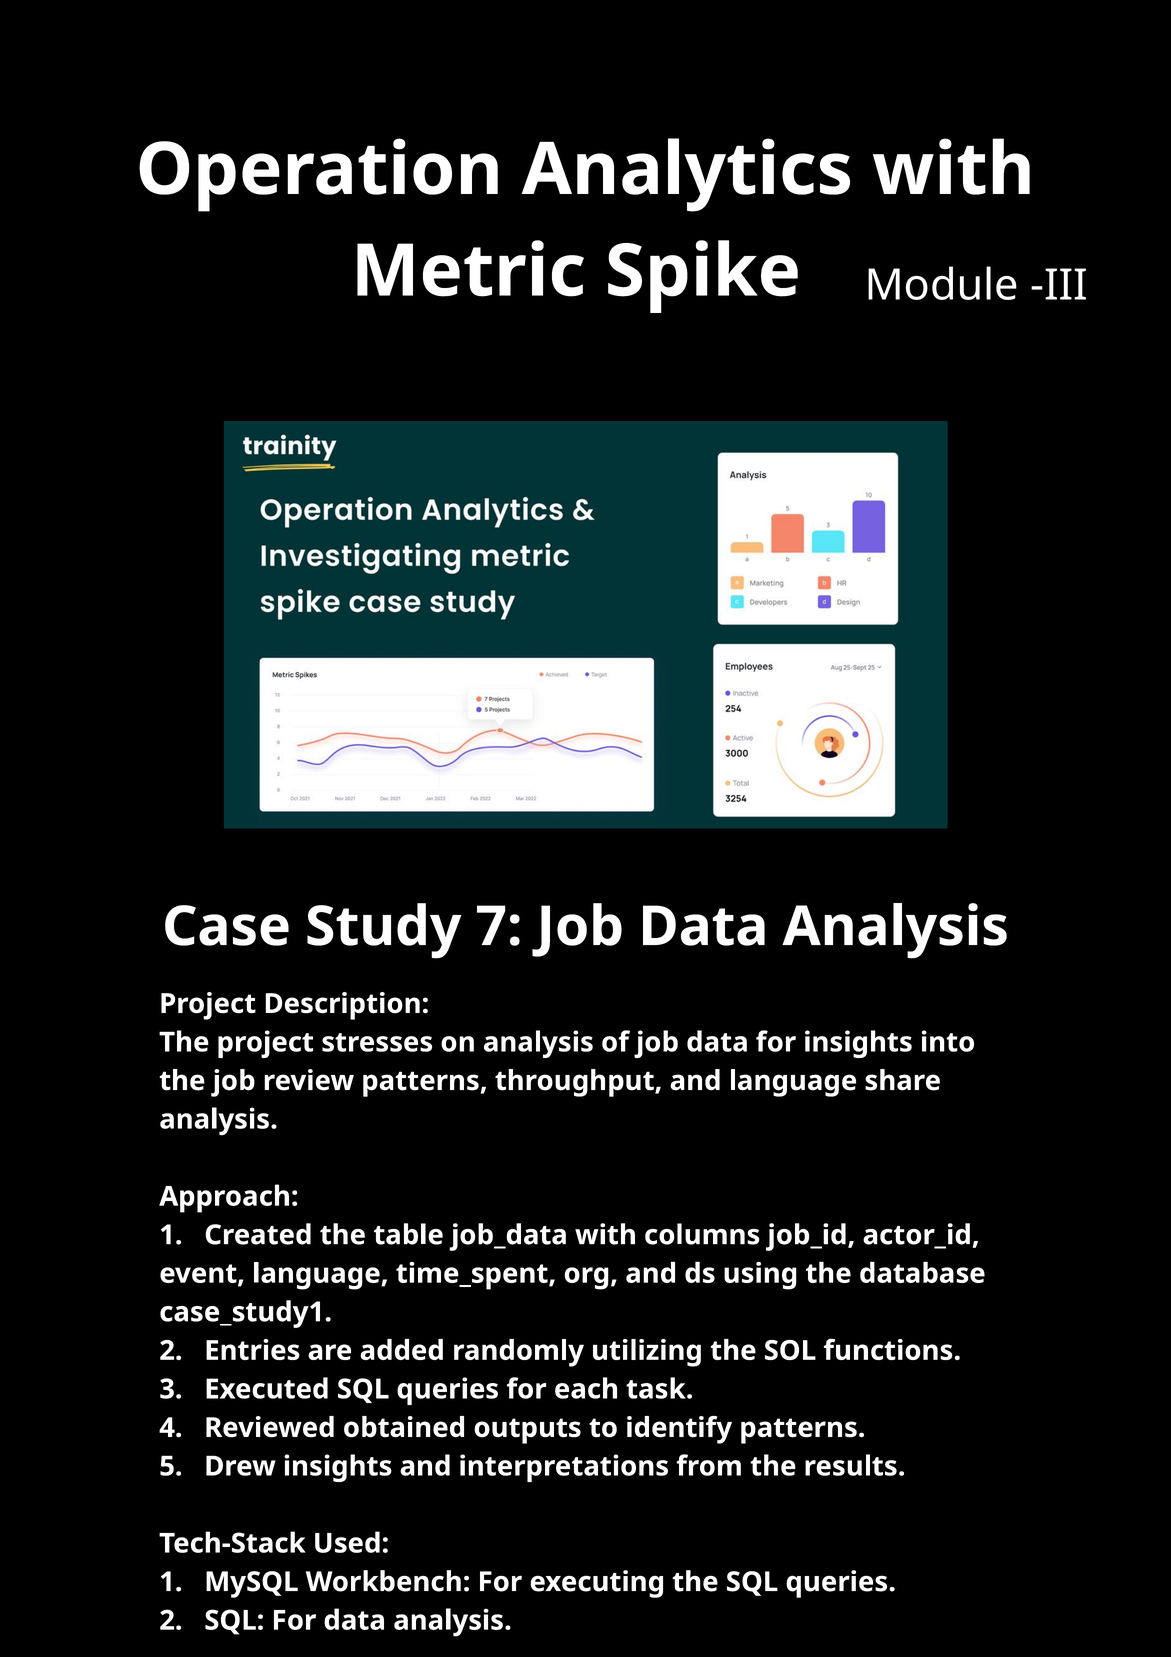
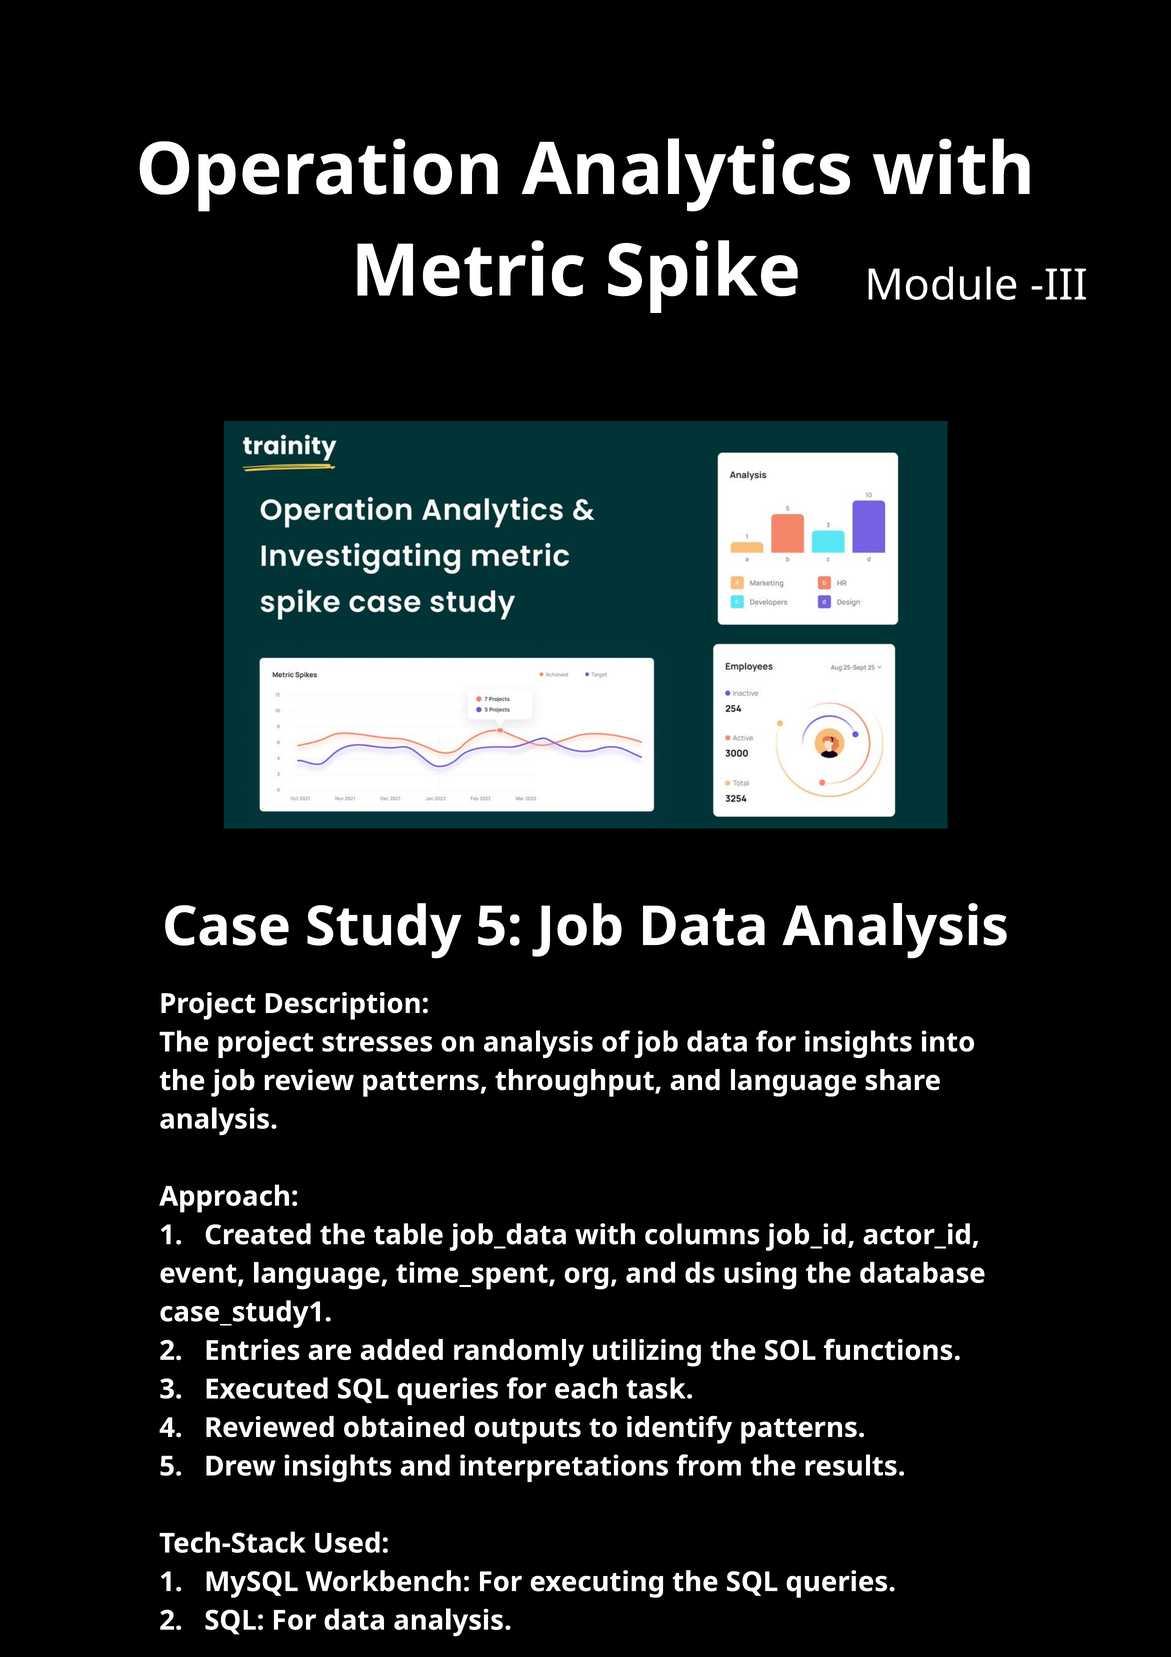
Study 7: 7 -> 5 (499, 927)
